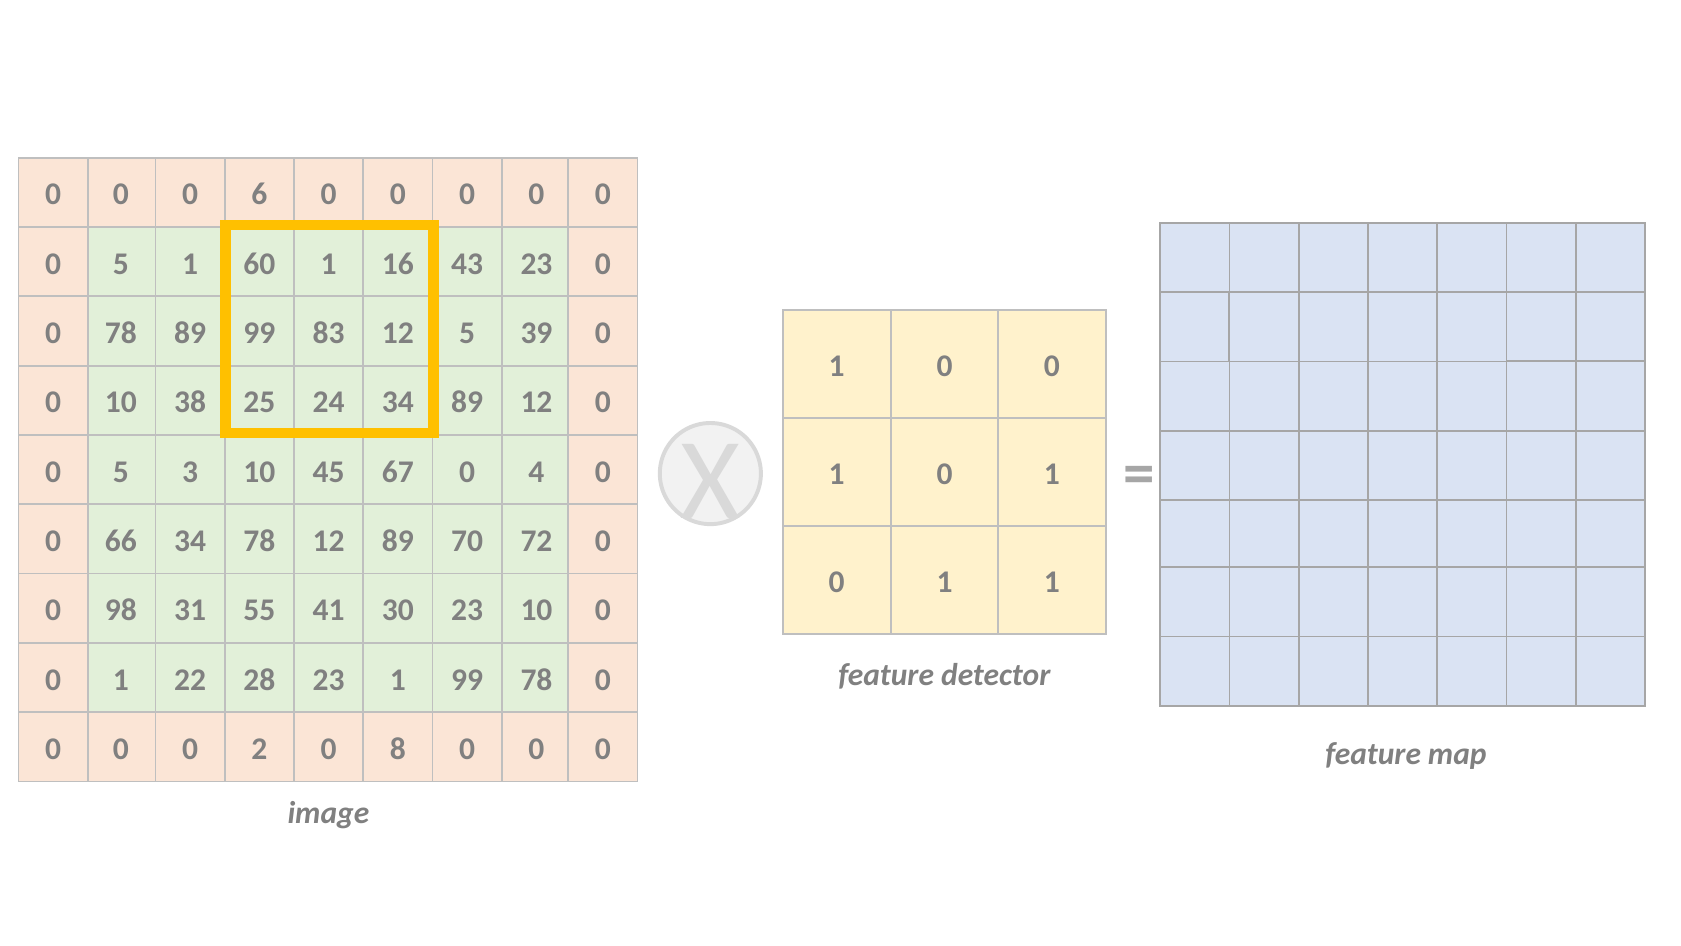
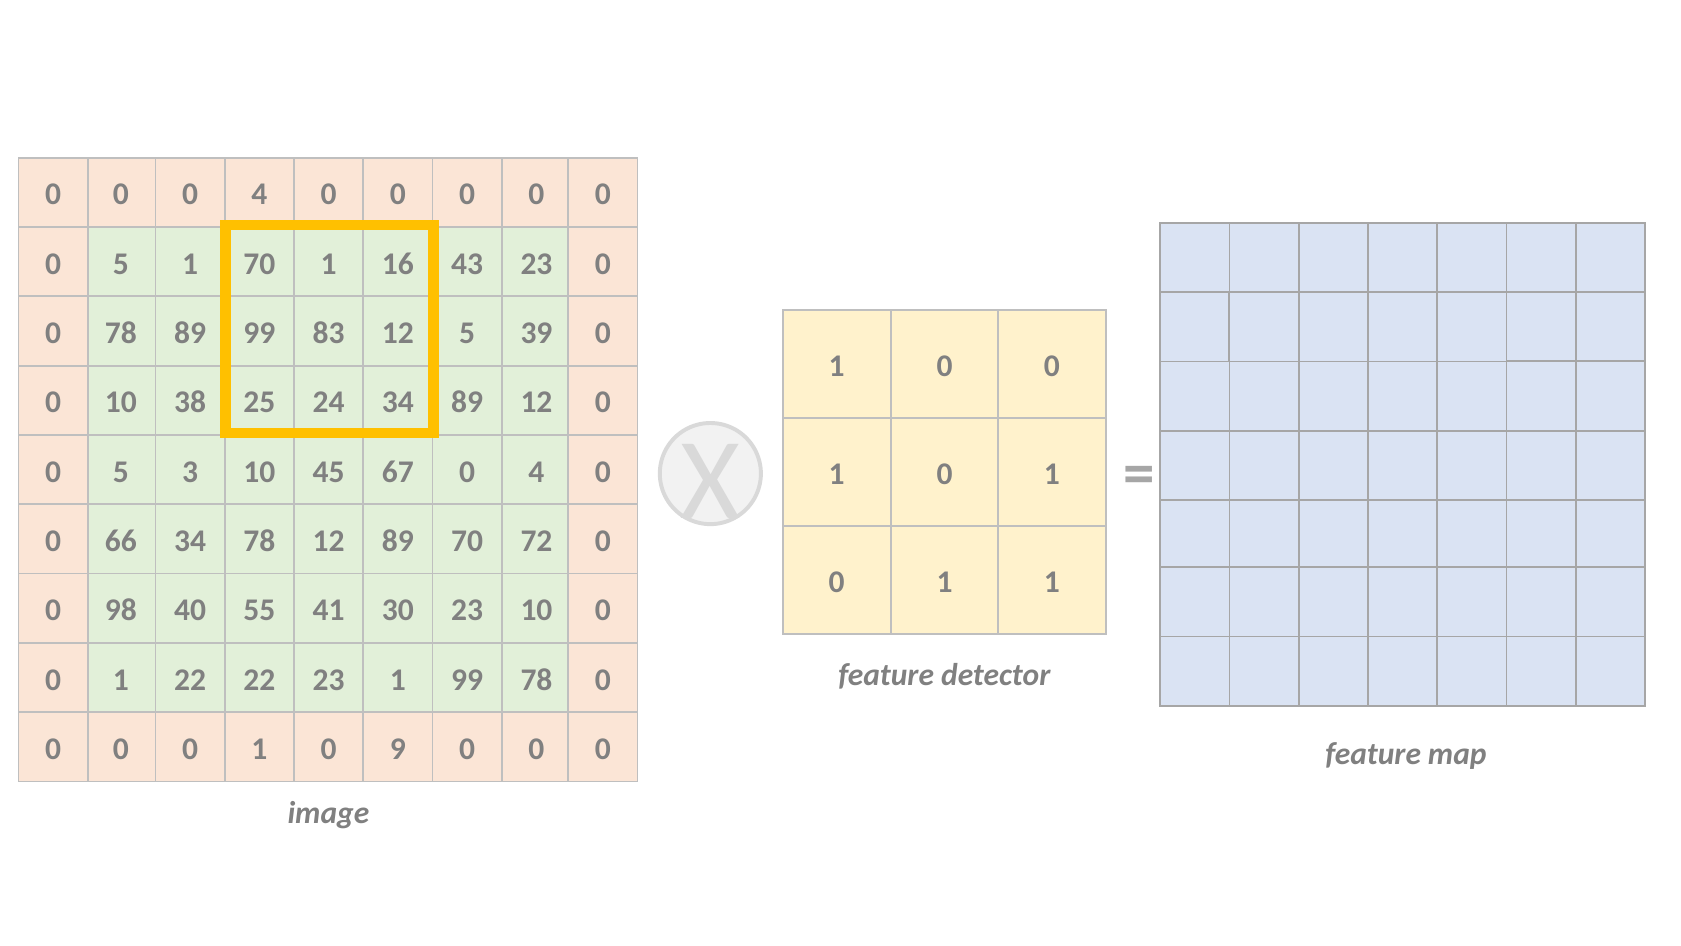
0 0 6: 6 -> 4 (259, 194)
1 60: 60 -> 70 (259, 264)
31: 31 -> 40 (190, 610)
22 28: 28 -> 22 (259, 679)
2: 2 -> 1 (259, 749)
8: 8 -> 9 (398, 749)
